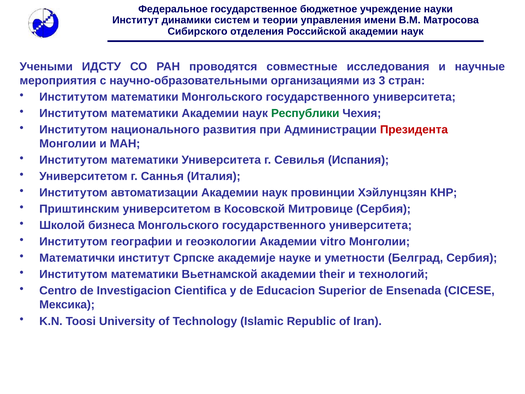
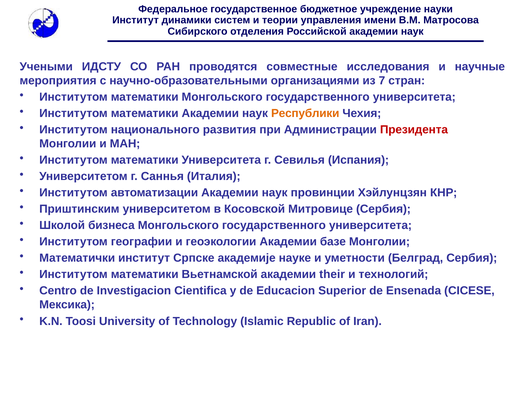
3: 3 -> 7 (382, 81)
Республики colour: green -> orange (305, 113)
vitro: vitro -> базе (333, 242)
